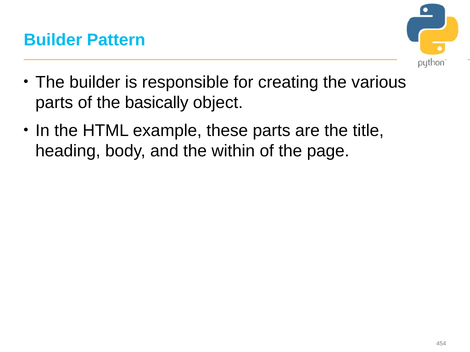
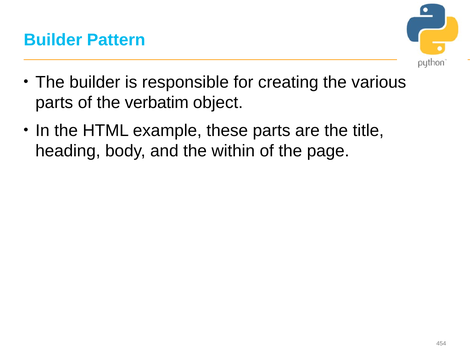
basically: basically -> verbatim (157, 103)
